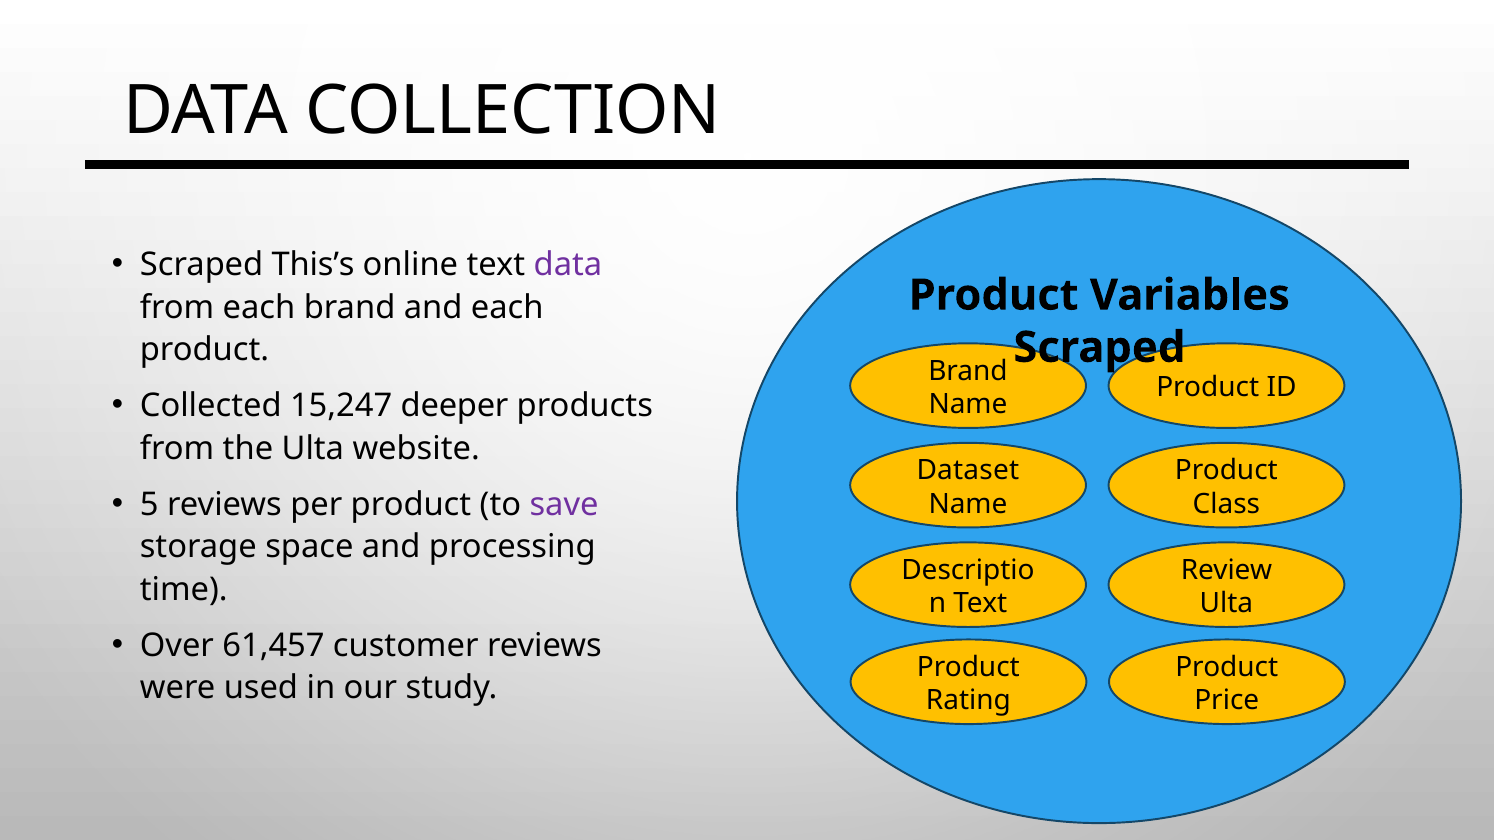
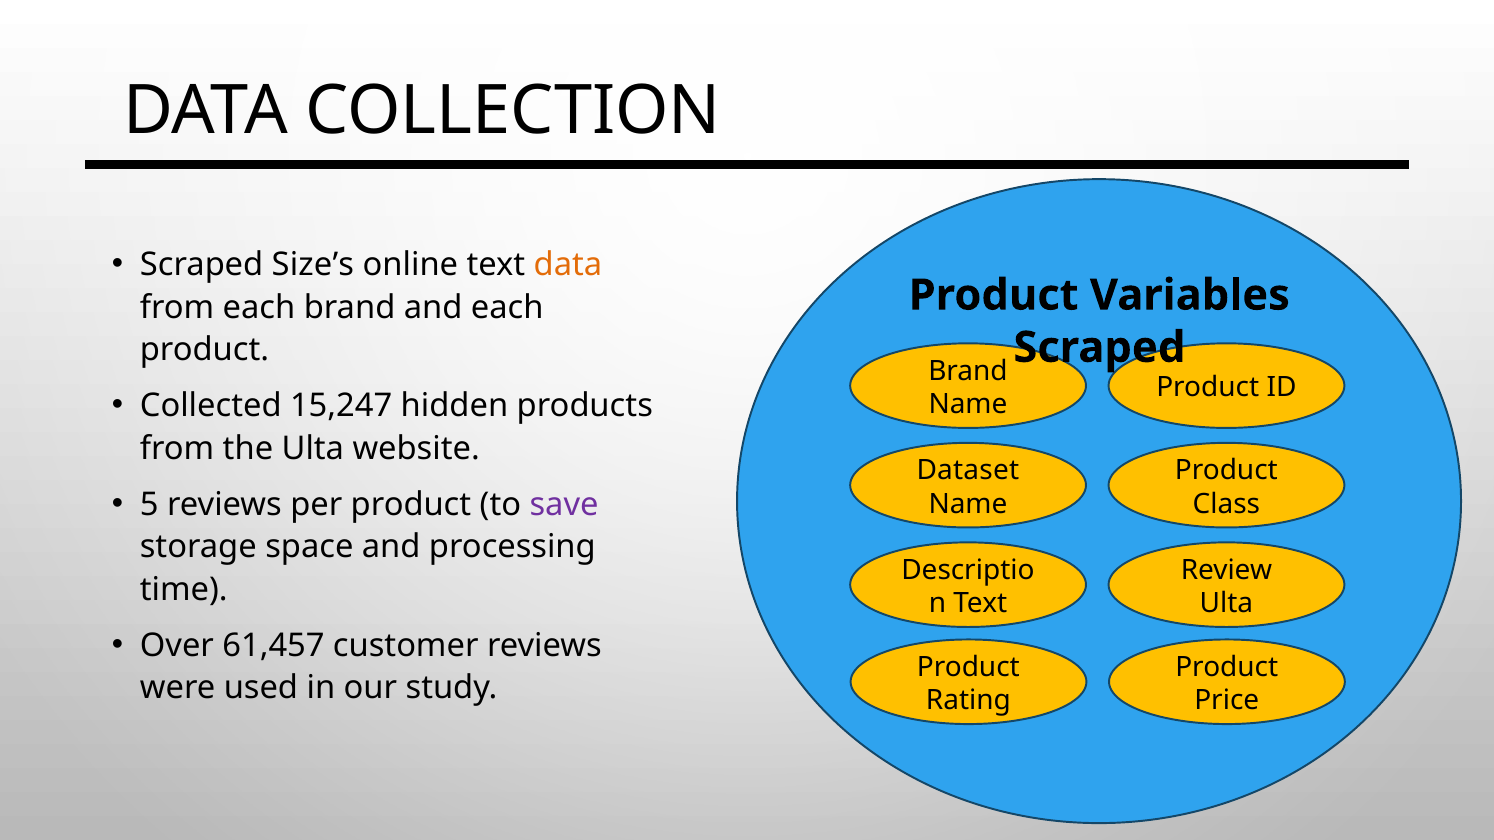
This’s: This’s -> Size’s (313, 265)
data colour: purple -> orange (568, 265)
deeper: deeper -> hidden (454, 406)
